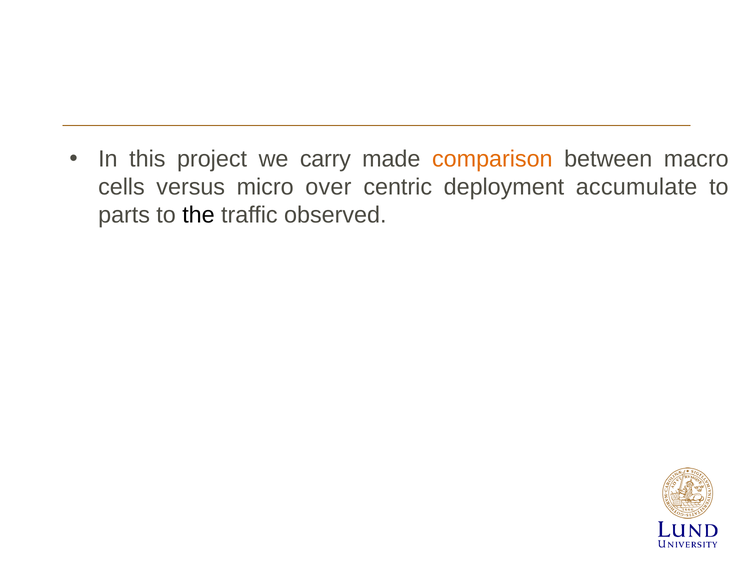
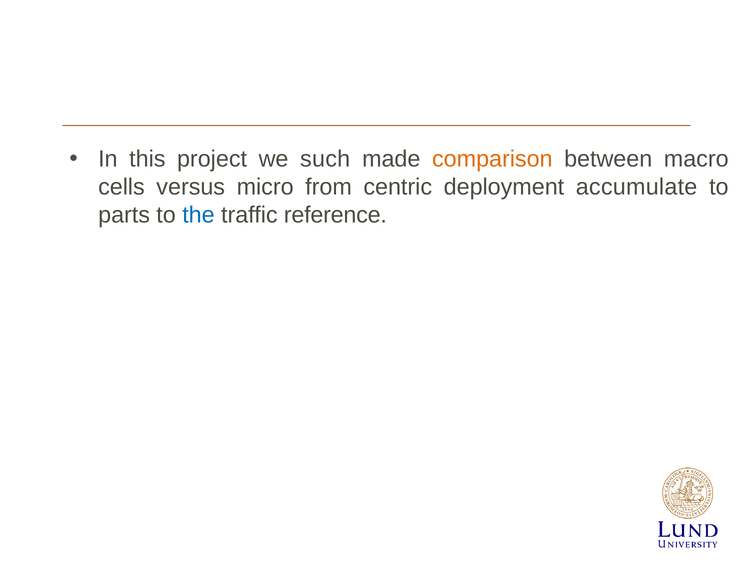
carry: carry -> such (325, 159)
over: over -> from (329, 187)
the colour: black -> blue (198, 215)
observed: observed -> reference (335, 215)
